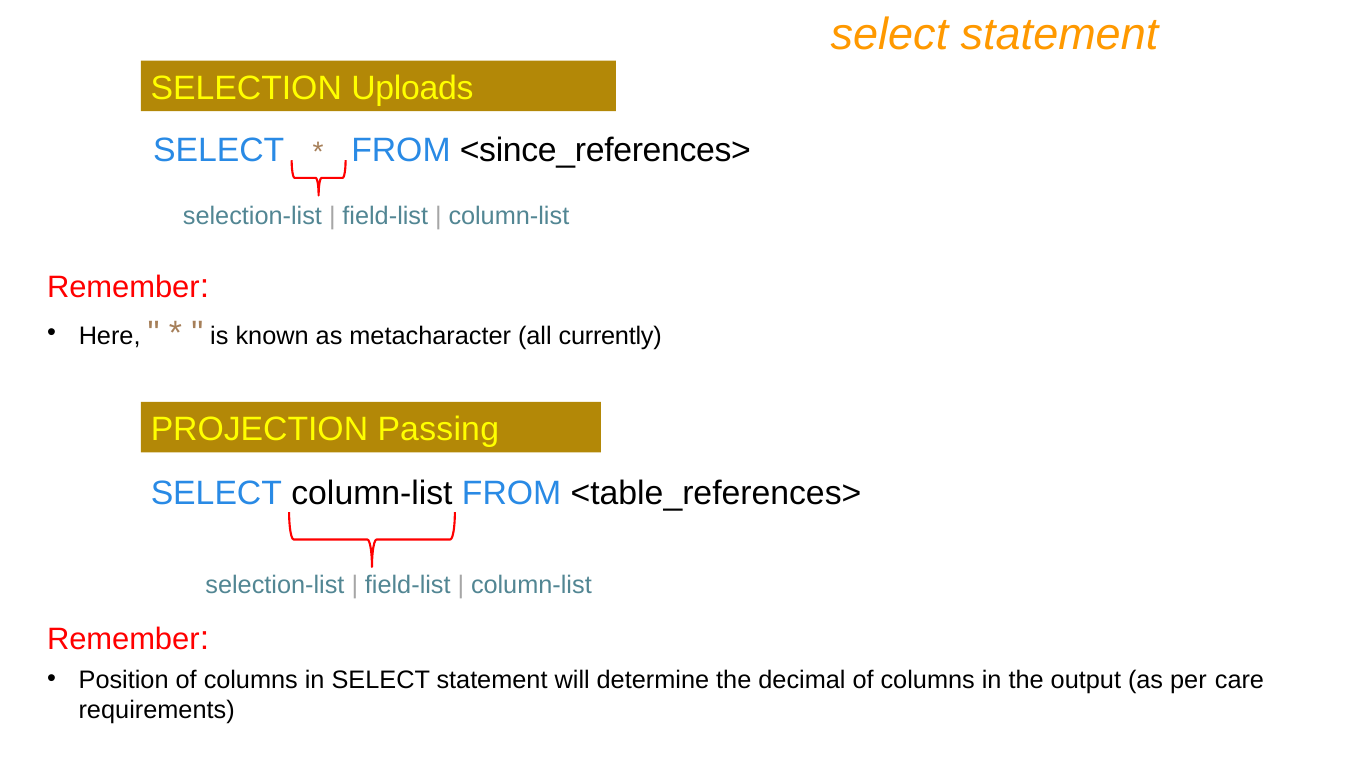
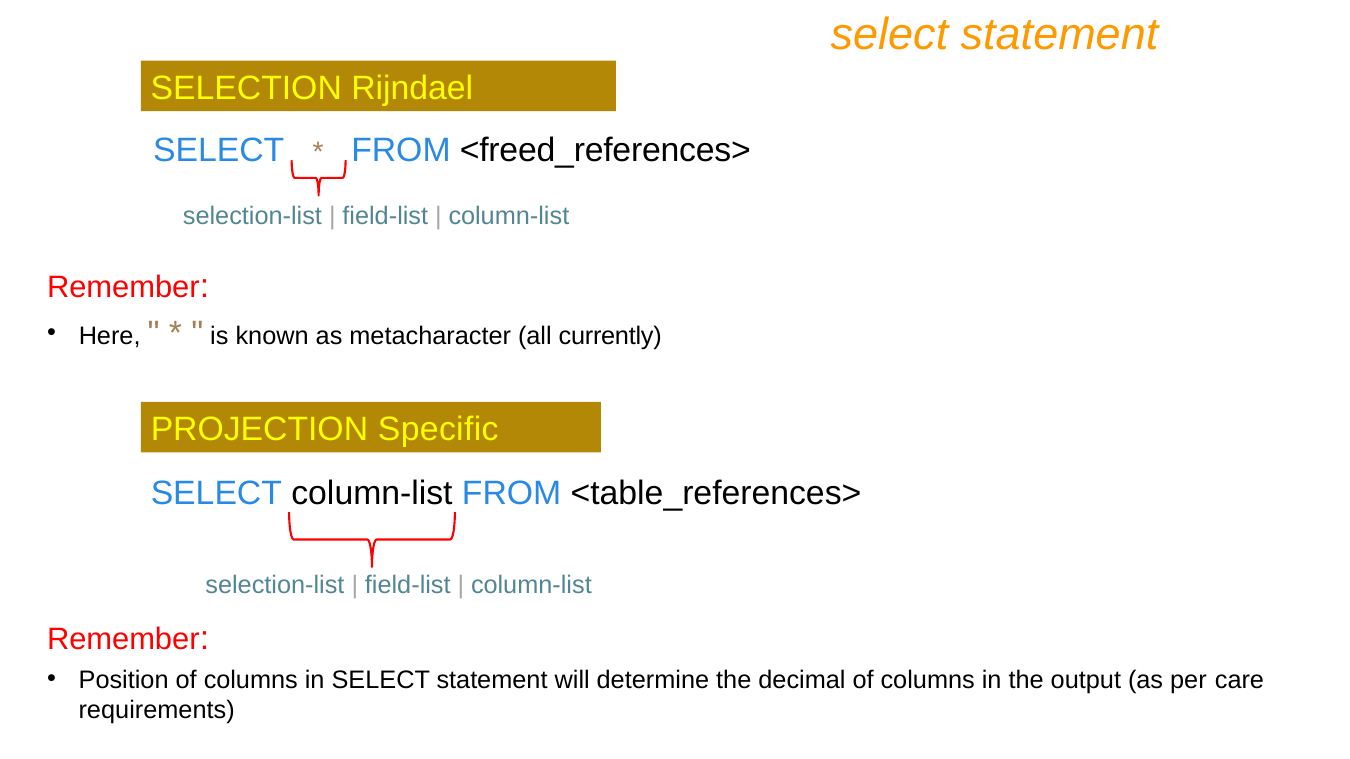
Uploads: Uploads -> Rijndael (412, 88)
<since_references>: <since_references> -> <freed_references> (605, 151)
Passing: Passing -> Specific (438, 430)
